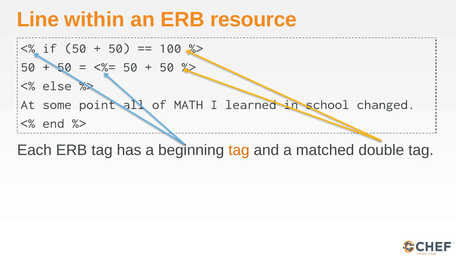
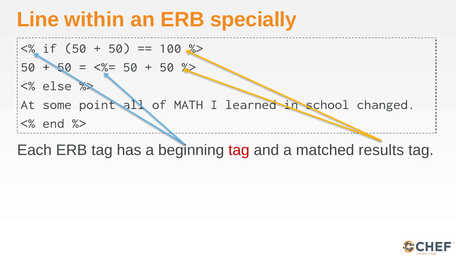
resource: resource -> specially (254, 20)
tag colour: orange -> red (239, 150)
double: double -> results (381, 150)
